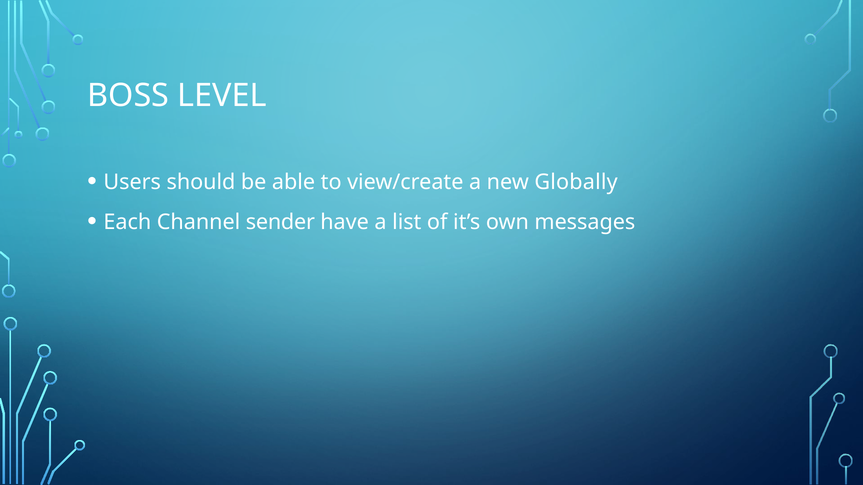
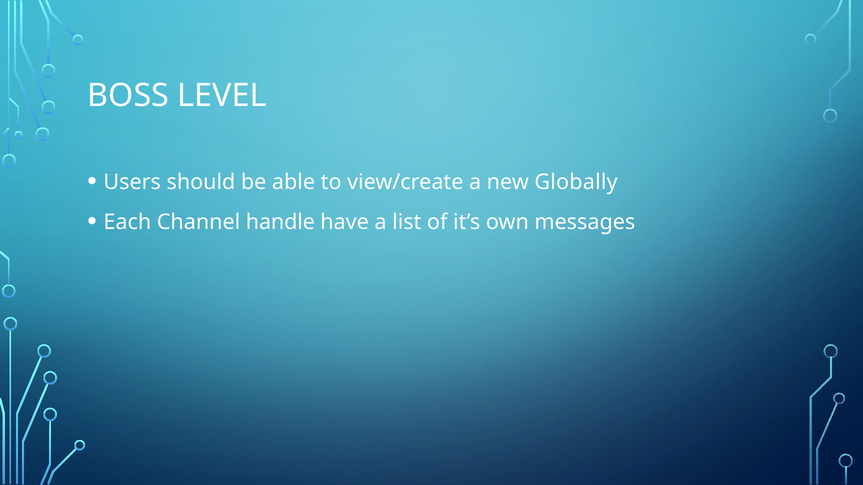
sender: sender -> handle (280, 222)
